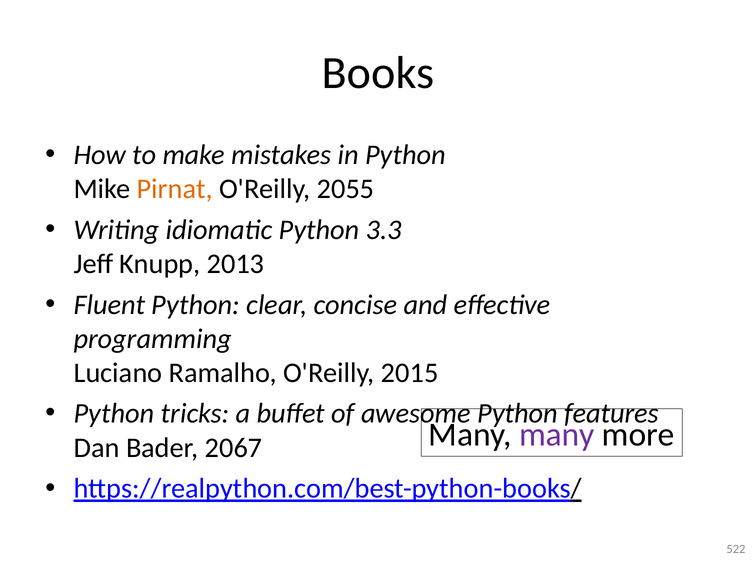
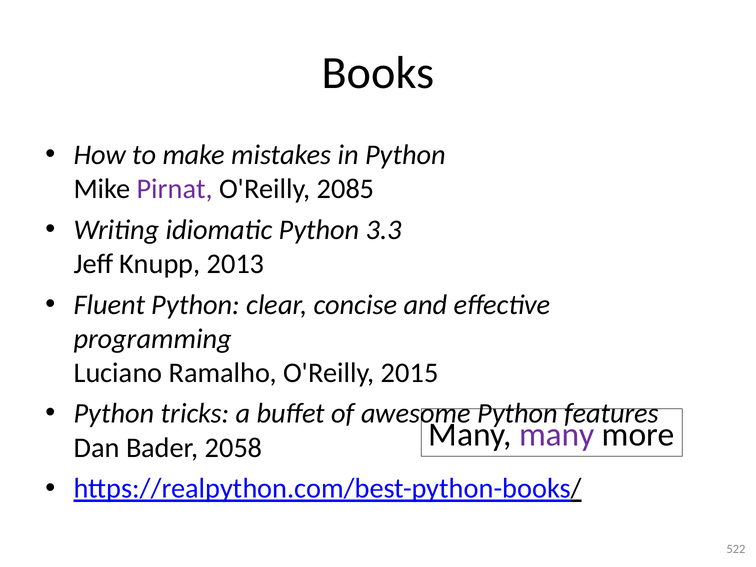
Pirnat colour: orange -> purple (175, 189)
2055: 2055 -> 2085 (346, 189)
2067: 2067 -> 2058 (234, 448)
